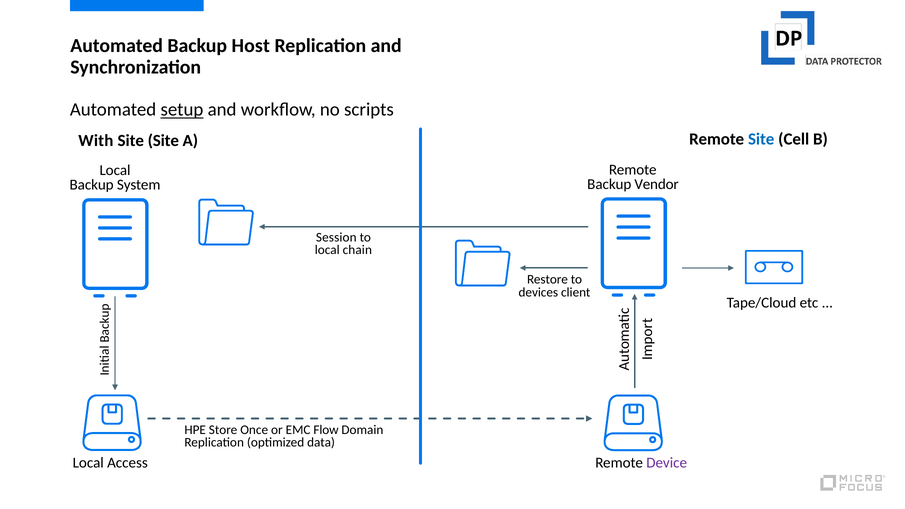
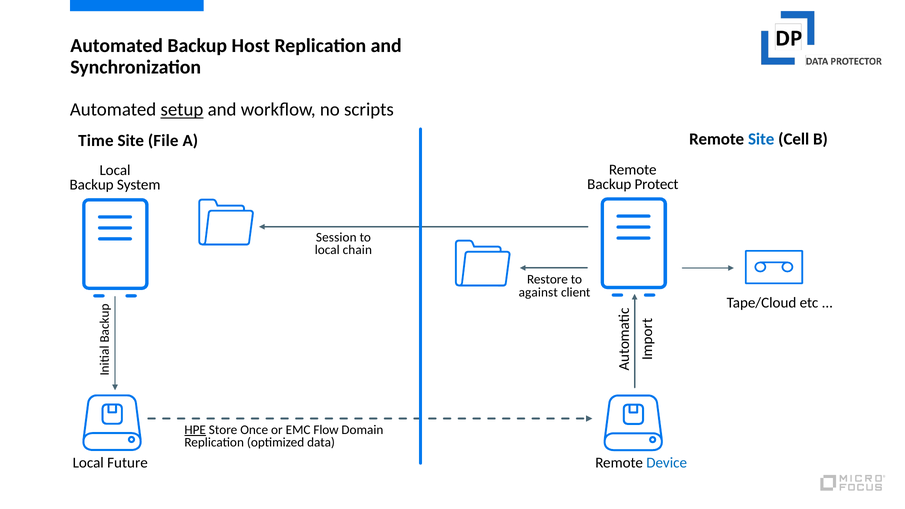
With: With -> Time (96, 140)
Site Site: Site -> File (163, 140)
Vendor: Vendor -> Protect (657, 184)
devices: devices -> against (538, 292)
HPE underline: none -> present (195, 430)
Access: Access -> Future (127, 463)
Device colour: purple -> blue (667, 463)
